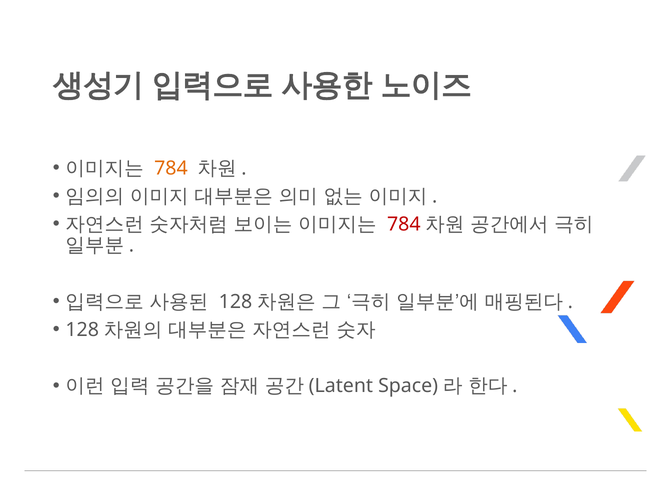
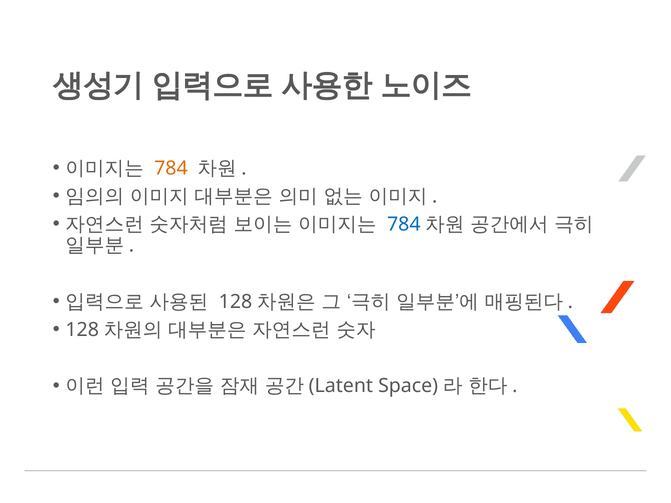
784 colour: red -> blue (404, 224)
